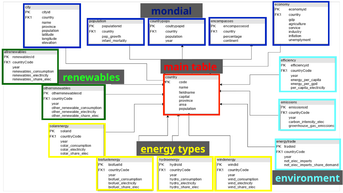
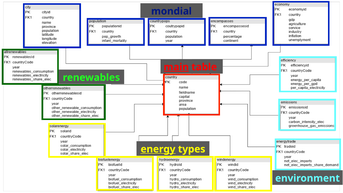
main underline: none -> present (176, 67)
